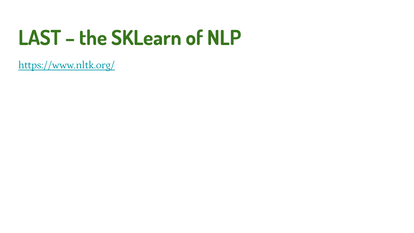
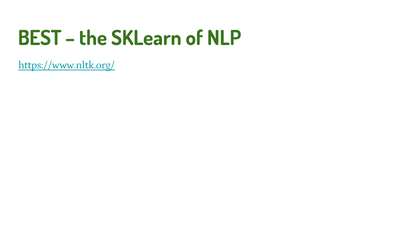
LAST: LAST -> BEST (40, 38)
